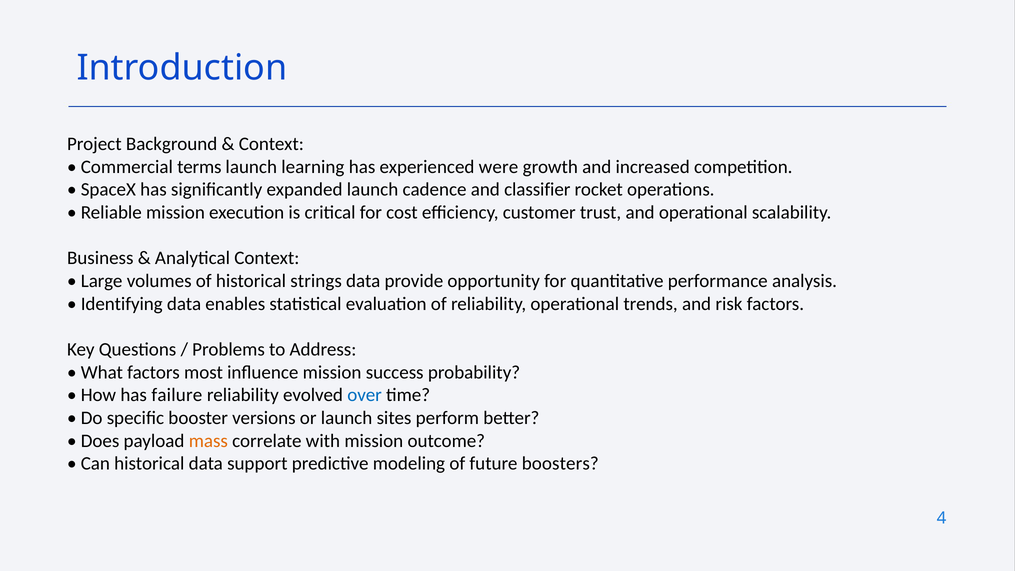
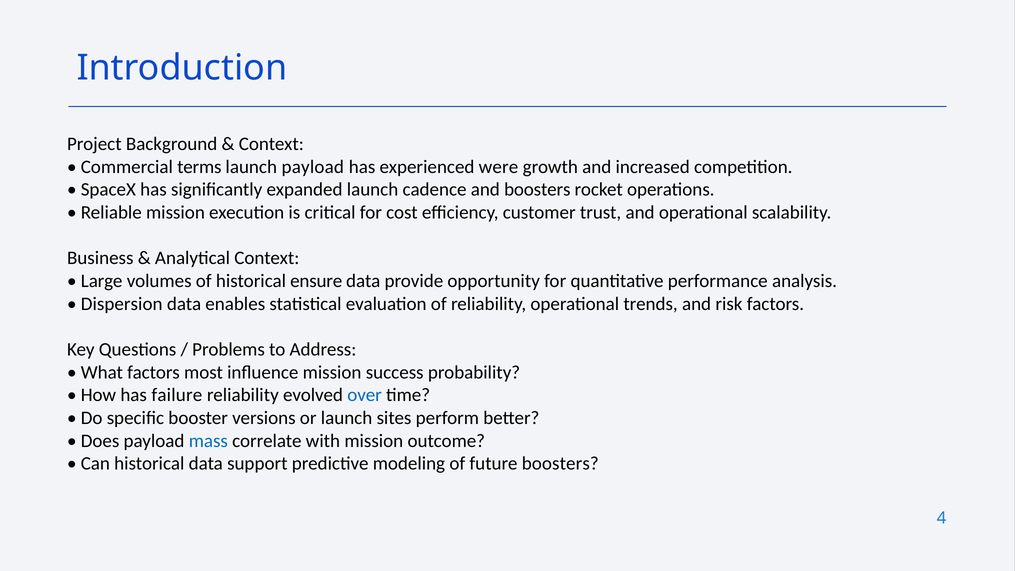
launch learning: learning -> payload (313, 167)
and classifier: classifier -> boosters (537, 190)
strings: strings -> ensure (316, 281)
Identifying: Identifying -> Dispersion (122, 304)
mass colour: orange -> blue (208, 441)
